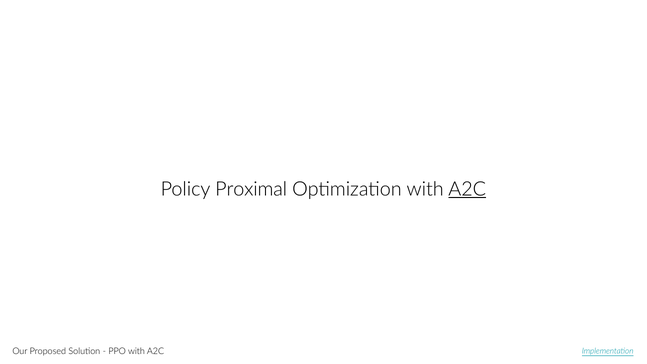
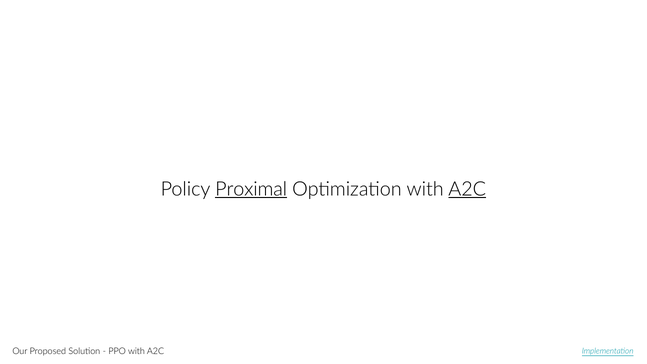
Proximal underline: none -> present (251, 189)
